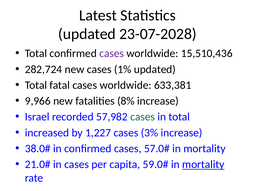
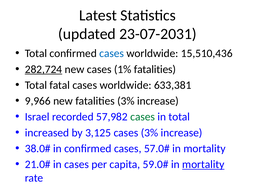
23-07-2028: 23-07-2028 -> 23-07-2031 (158, 34)
cases colour: purple -> blue (112, 53)
282,724 underline: none -> present (43, 69)
1% updated: updated -> fatalities (155, 69)
fatalities 8%: 8% -> 3% (126, 101)
1,227: 1,227 -> 3,125 (98, 133)
